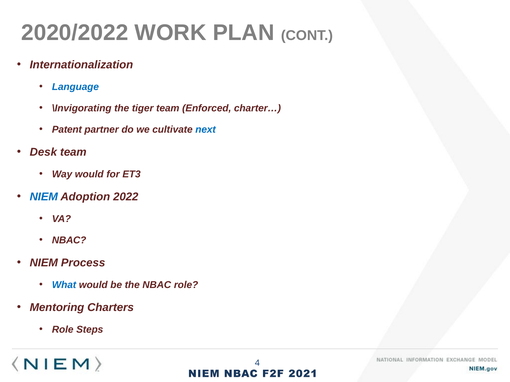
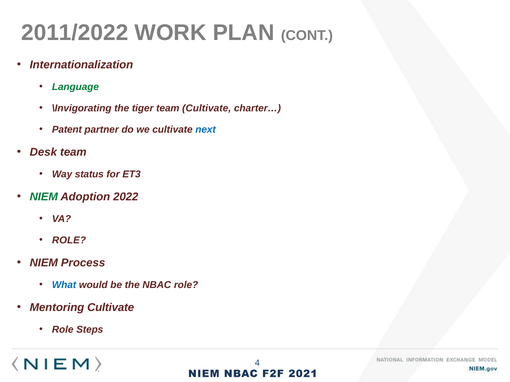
2020/2022: 2020/2022 -> 2011/2022 (75, 33)
Language colour: blue -> green (75, 87)
team Enforced: Enforced -> Cultivate (207, 108)
Way would: would -> status (89, 174)
NIEM colour: blue -> green (44, 197)
NBAC: NBAC -> ROLE (69, 240)
Mentoring Charters: Charters -> Cultivate (111, 308)
